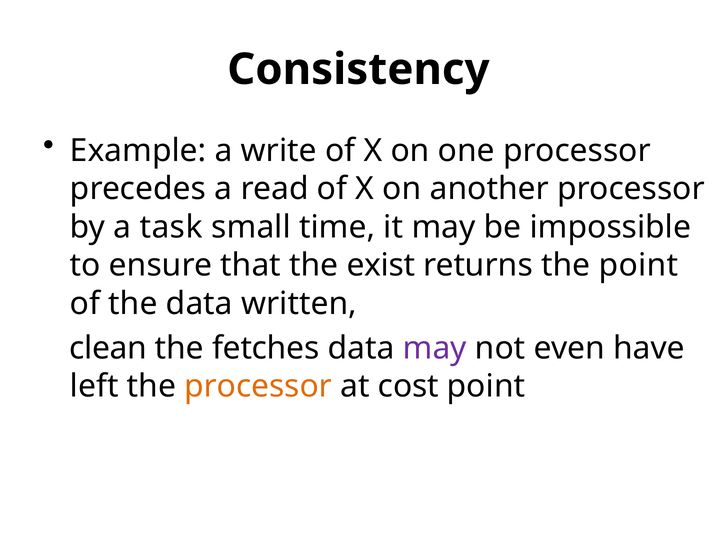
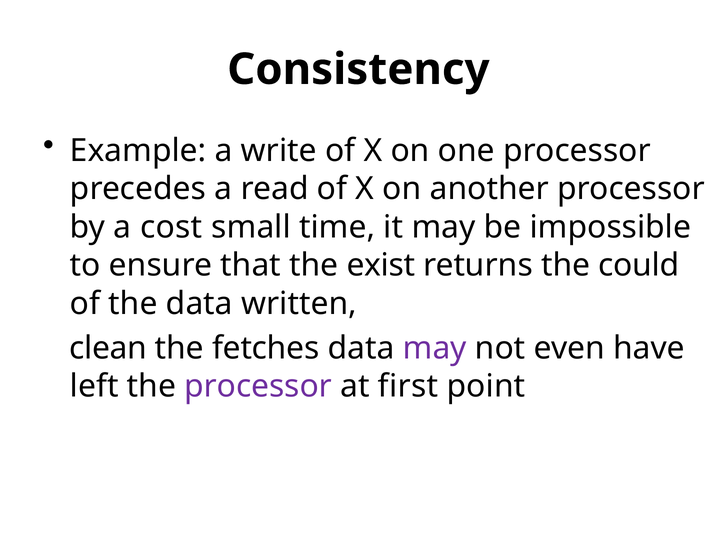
task: task -> cost (171, 227)
the point: point -> could (639, 265)
processor colour: orange -> purple (258, 386)
cost: cost -> first (408, 386)
